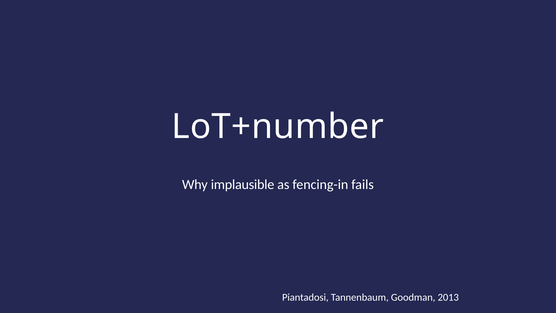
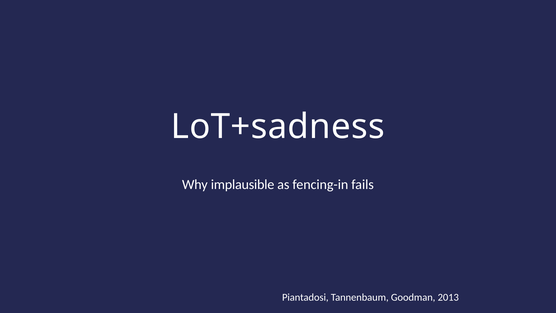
LoT+number: LoT+number -> LoT+sadness (278, 127)
